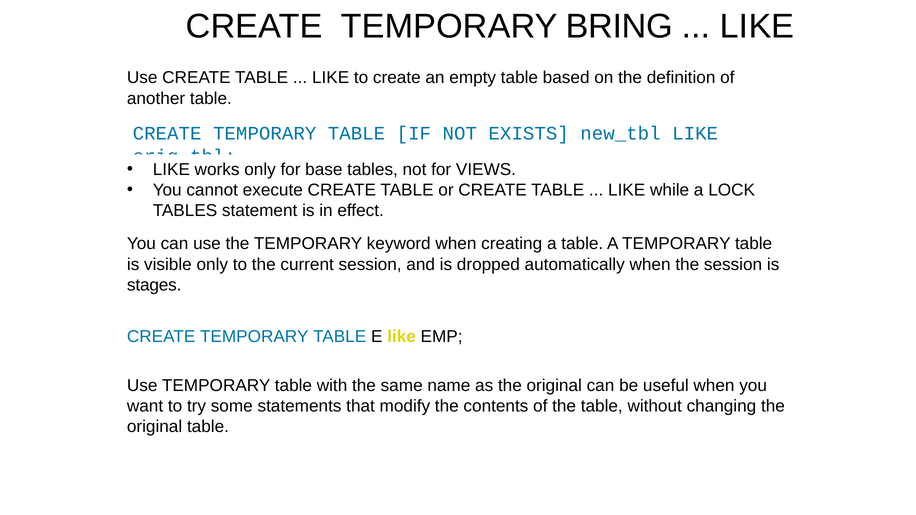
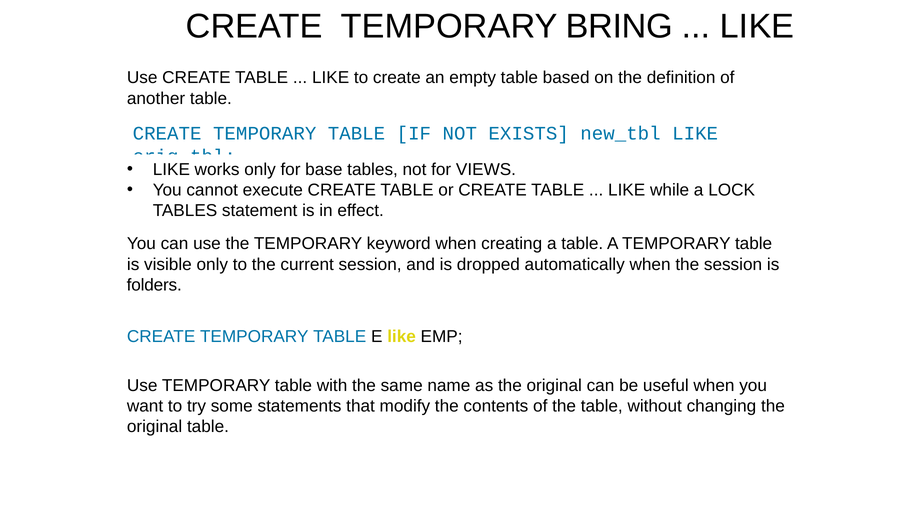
stages: stages -> folders (154, 285)
